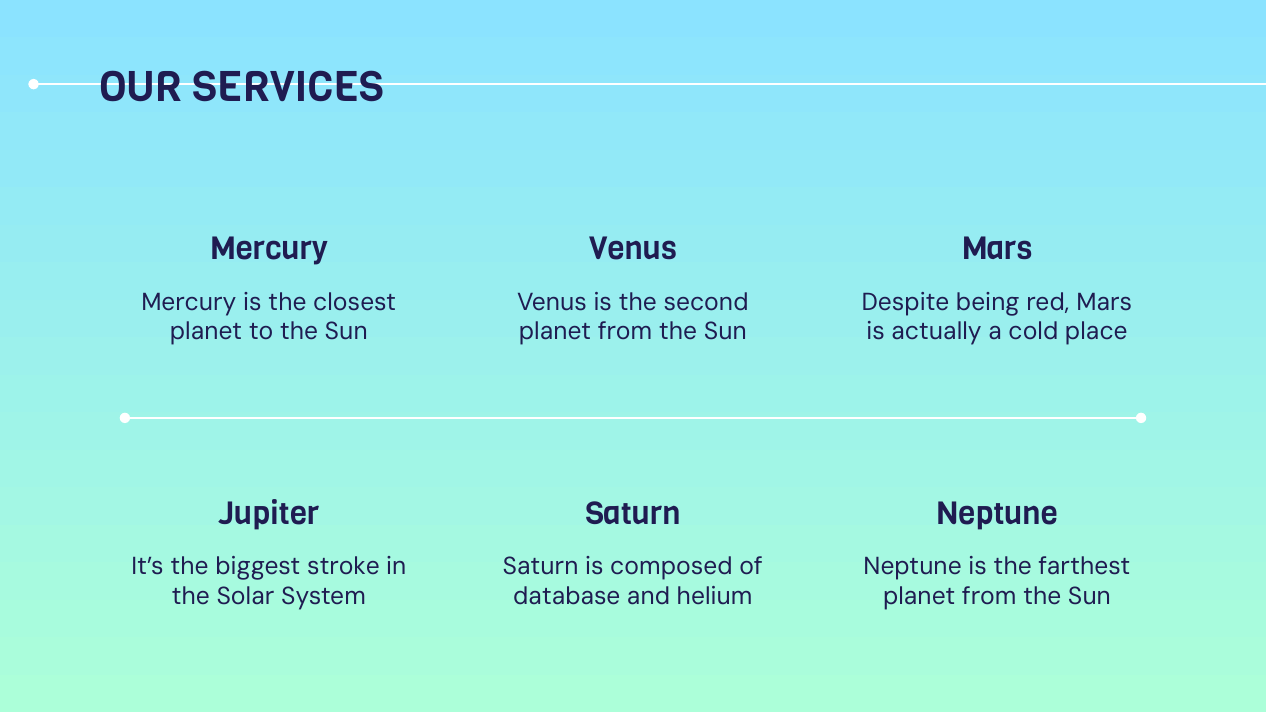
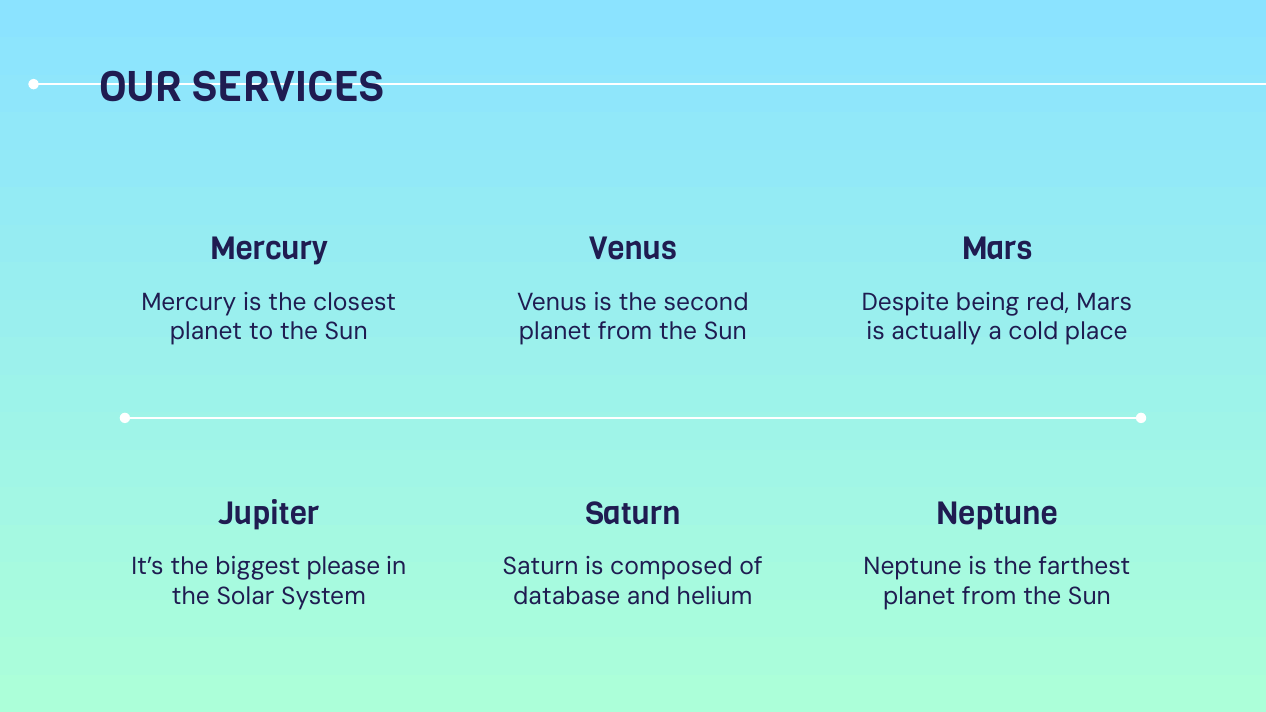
stroke: stroke -> please (343, 567)
